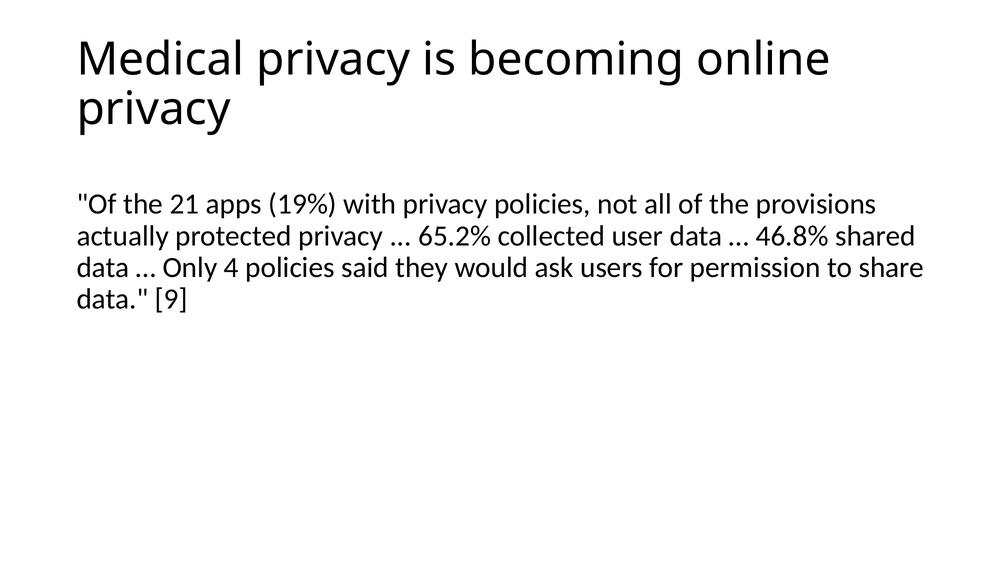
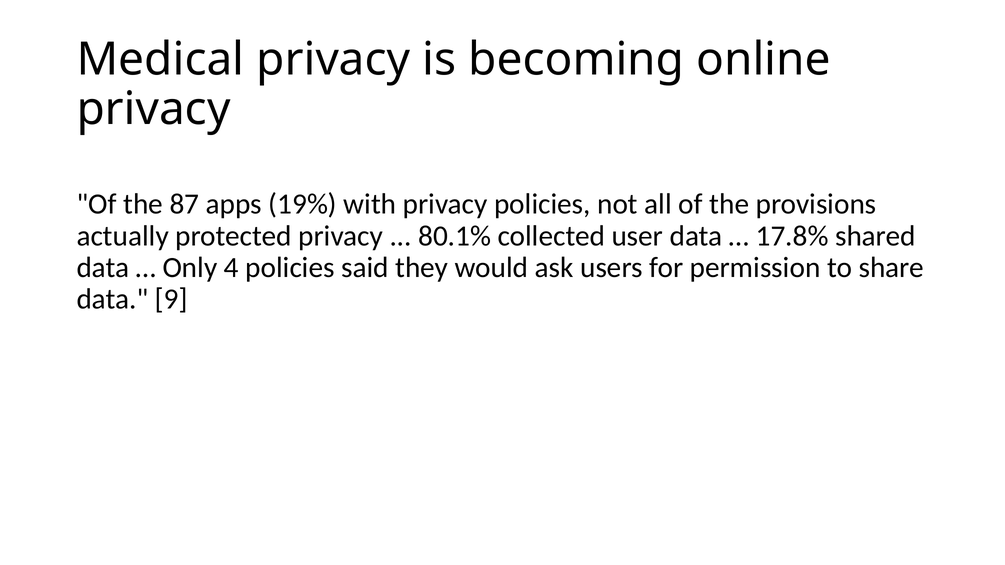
21: 21 -> 87 (184, 204)
65.2%: 65.2% -> 80.1% (455, 236)
46.8%: 46.8% -> 17.8% (792, 236)
